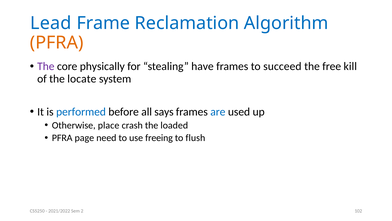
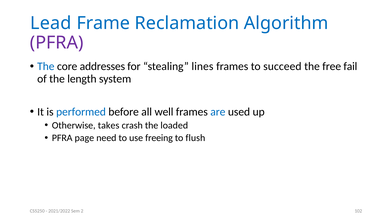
PFRA colour: orange -> purple (57, 43)
The colour: purple -> blue (46, 66)
physically: physically -> addresses (102, 66)
have: have -> lines (202, 66)
kill: kill -> fail (350, 66)
locate: locate -> length (82, 79)
says: says -> well (164, 111)
place: place -> takes (109, 125)
